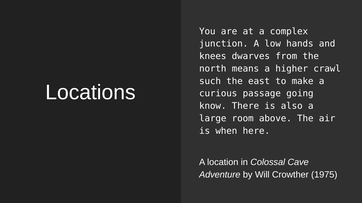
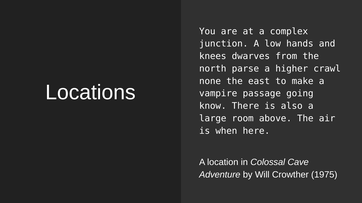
means: means -> parse (245, 69)
such: such -> none (210, 81)
curious: curious -> vampire (218, 94)
